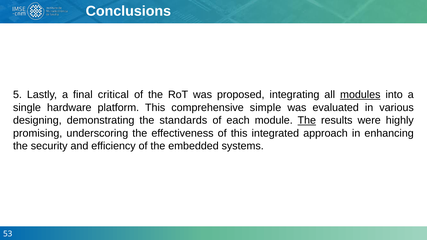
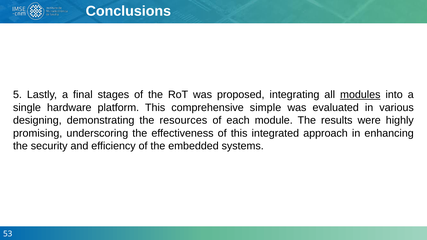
critical: critical -> stages (113, 95)
standards: standards -> resources (183, 120)
The underline: present -> none (307, 120)
